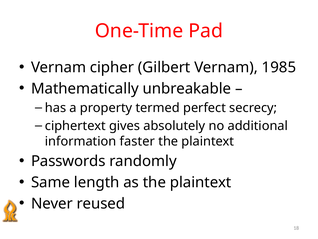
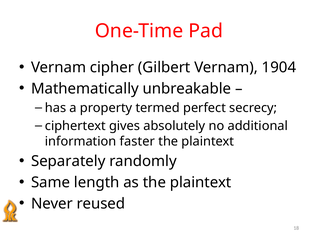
1985: 1985 -> 1904 (279, 67)
Passwords: Passwords -> Separately (68, 161)
